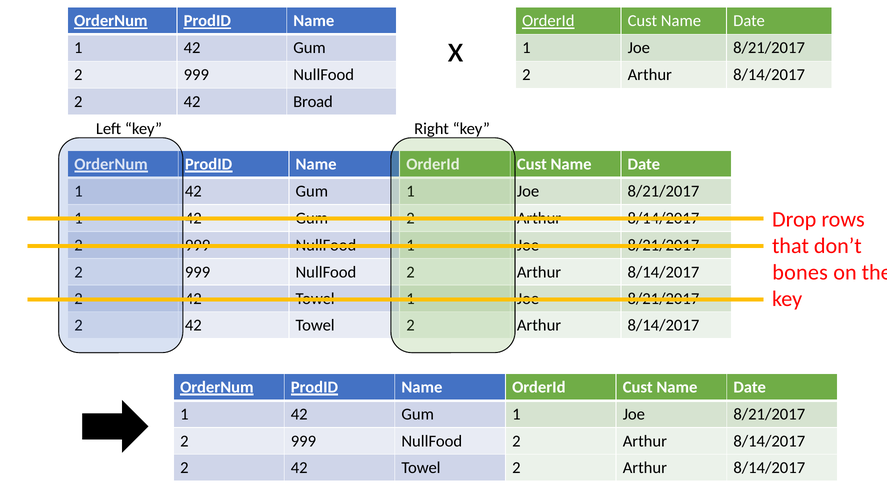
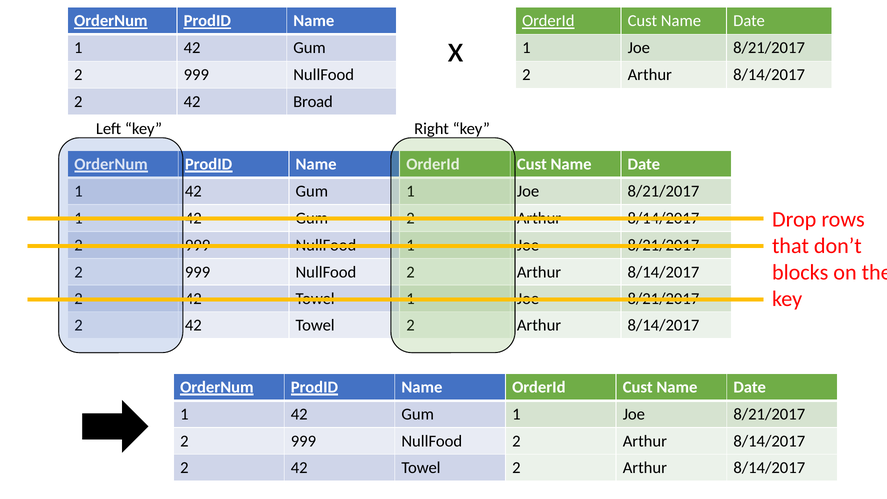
bones: bones -> blocks (800, 272)
